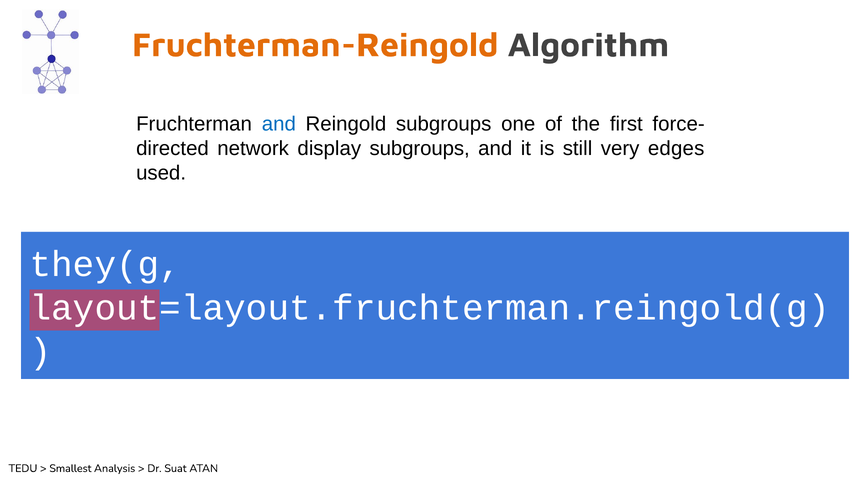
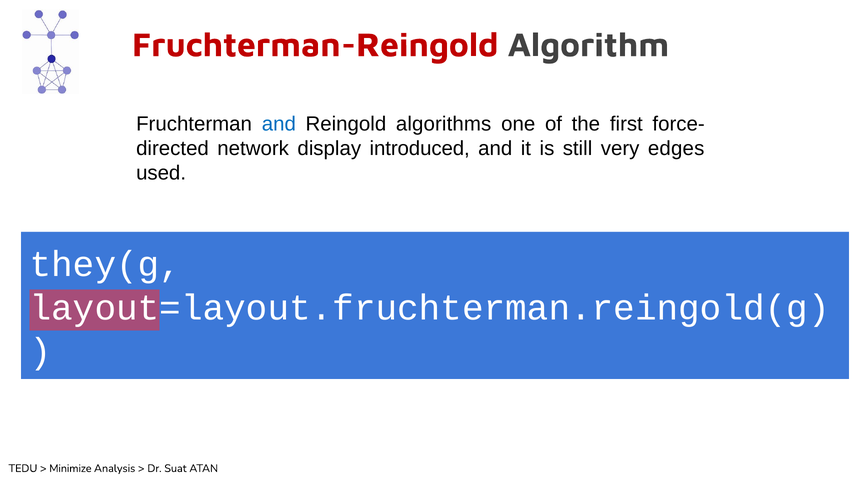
Fruchterman-Reingold colour: orange -> red (315, 45)
Reingold subgroups: subgroups -> algorithms (444, 124)
display subgroups: subgroups -> introduced (420, 148)
Smallest: Smallest -> Minimize (70, 468)
